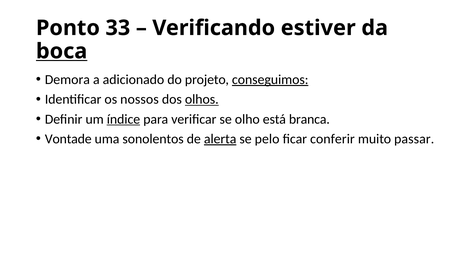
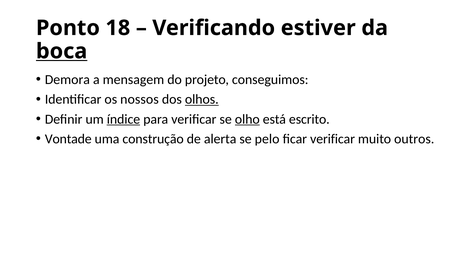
33: 33 -> 18 (118, 28)
adicionado: adicionado -> mensagem (133, 80)
conseguimos underline: present -> none (270, 80)
olho underline: none -> present (247, 119)
branca: branca -> escrito (309, 119)
sonolentos: sonolentos -> construção (153, 139)
alerta underline: present -> none (220, 139)
ficar conferir: conferir -> verificar (333, 139)
passar: passar -> outros (414, 139)
